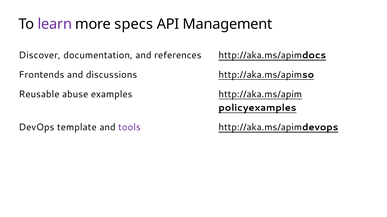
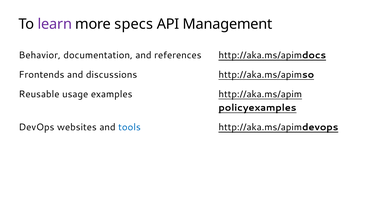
Discover: Discover -> Behavior (40, 55)
abuse: abuse -> usage (75, 94)
template: template -> websites (77, 128)
tools colour: purple -> blue (130, 128)
